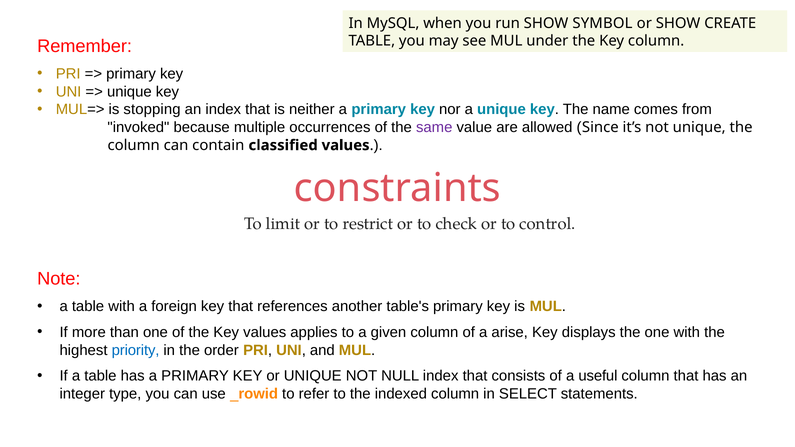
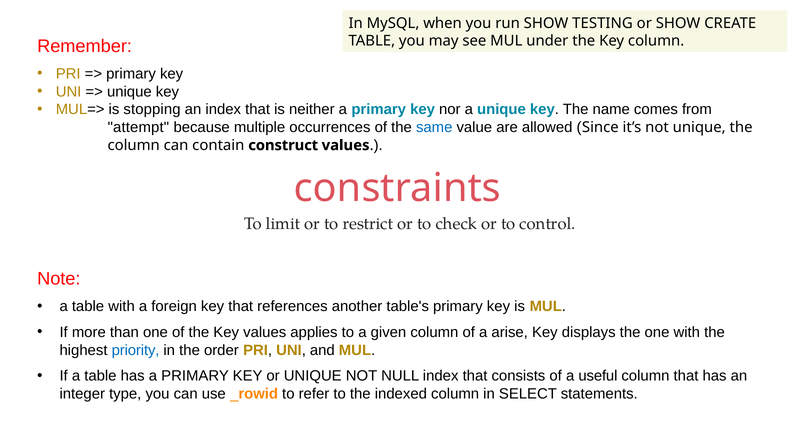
SYMBOL: SYMBOL -> TESTING (603, 23)
invoked: invoked -> attempt (138, 127)
same colour: purple -> blue (434, 127)
classified: classified -> construct (283, 145)
